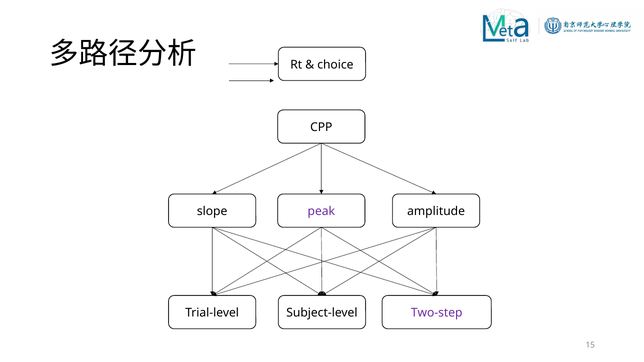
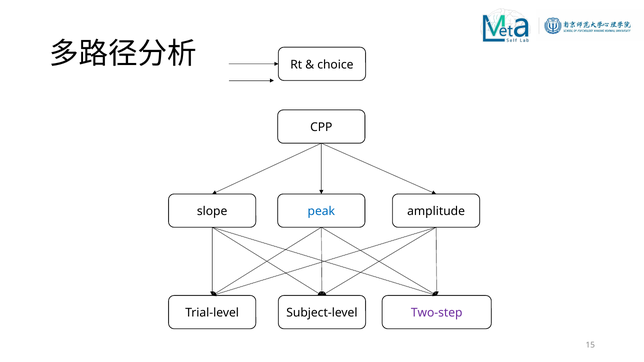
peak colour: purple -> blue (321, 212)
